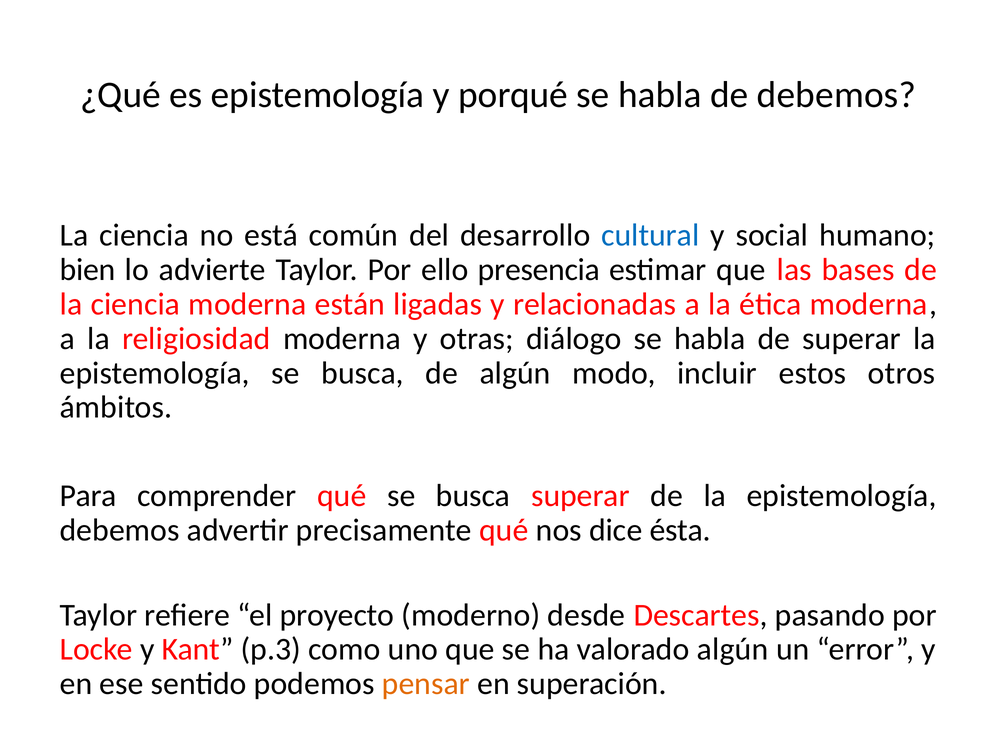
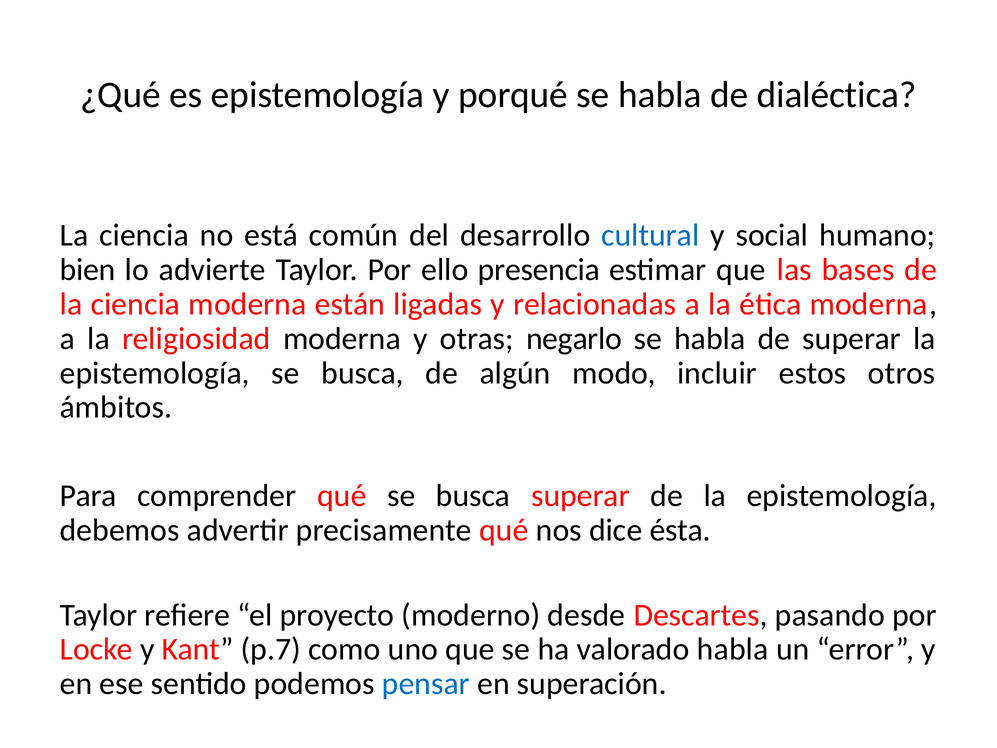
de debemos: debemos -> dialéctica (837, 95)
diálogo: diálogo -> negarlo (574, 338)
p.3: p.3 -> p.7 (271, 649)
valorado algún: algún -> habla (733, 649)
pensar colour: orange -> blue (426, 684)
